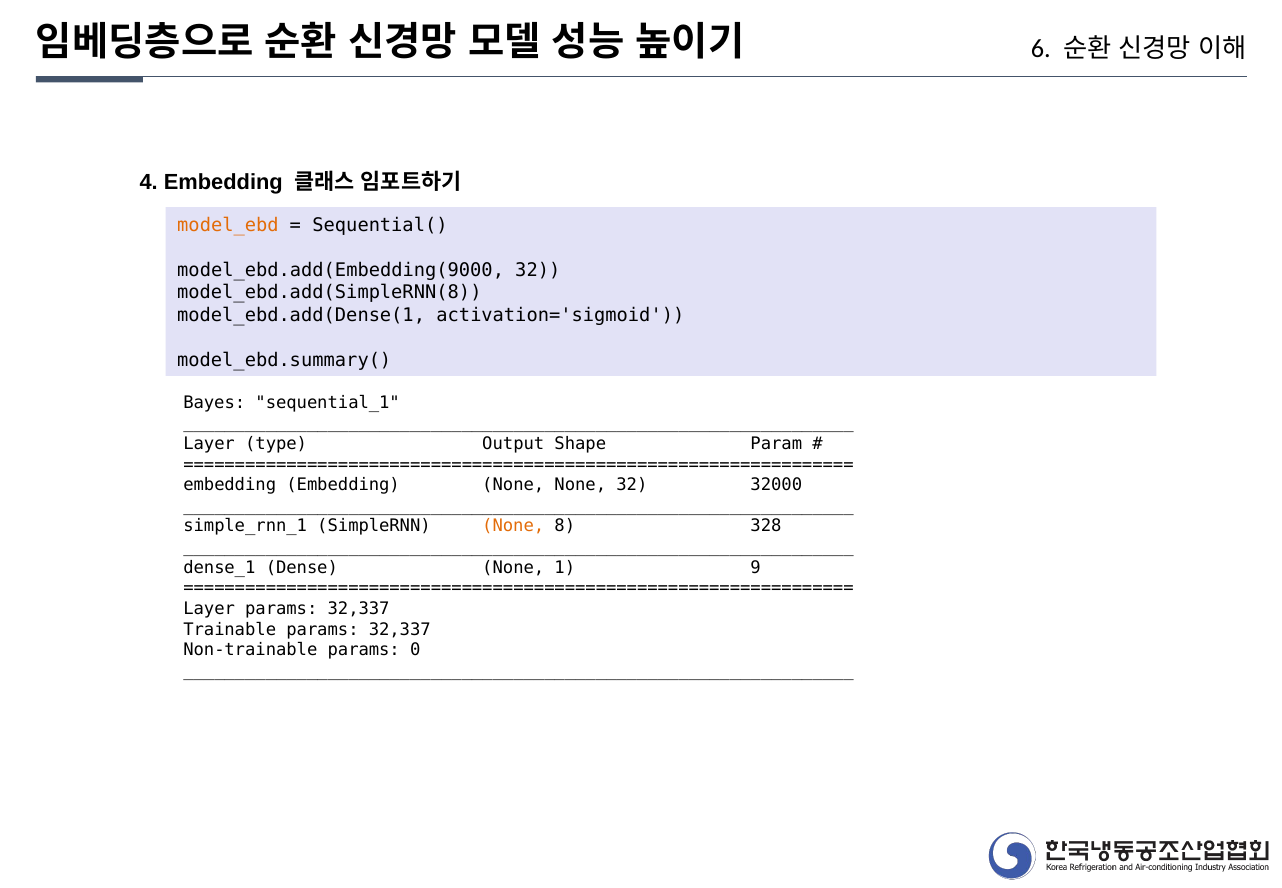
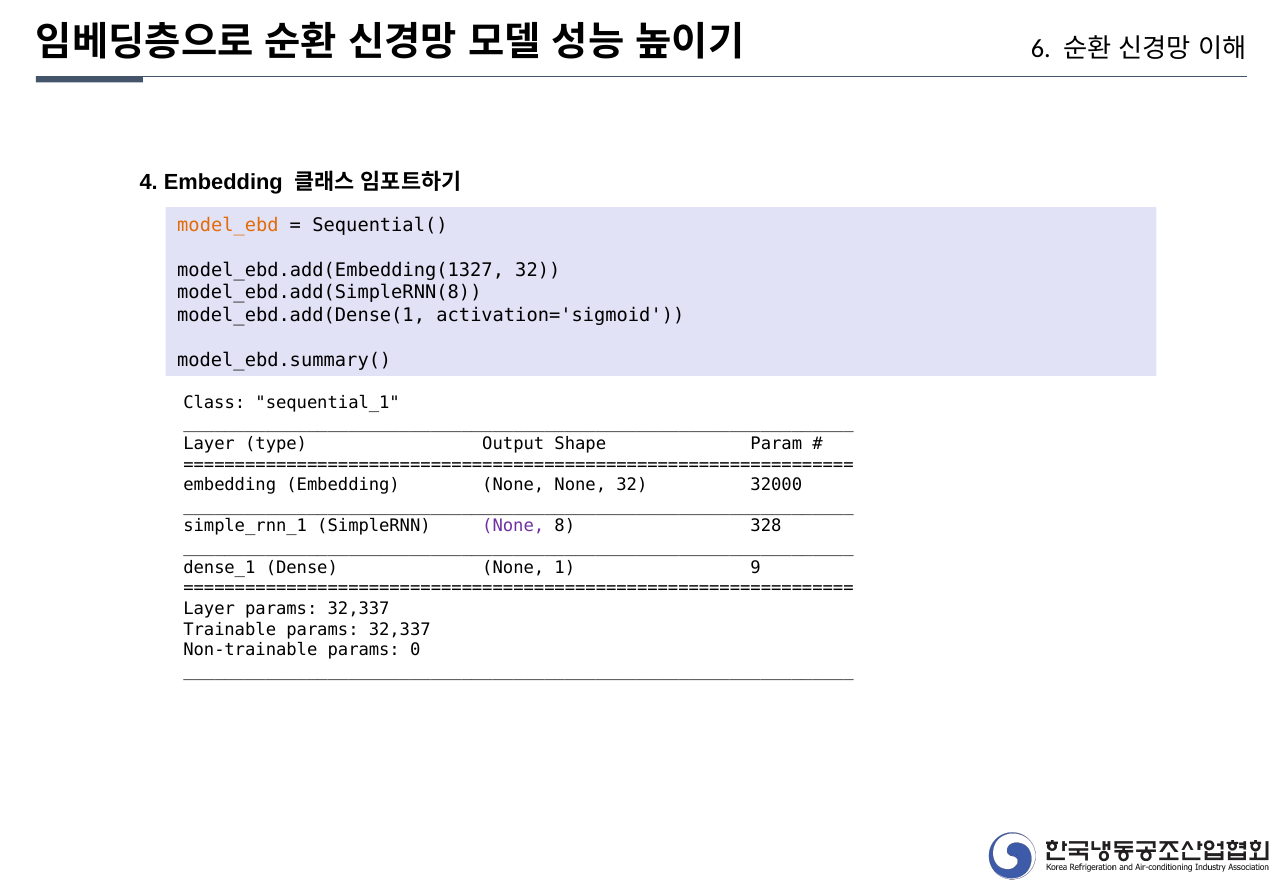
model_ebd.add(Embedding(9000: model_ebd.add(Embedding(9000 -> model_ebd.add(Embedding(1327 (341, 270)
Bayes: Bayes -> Class (214, 402)
None colour: orange -> purple (513, 526)
